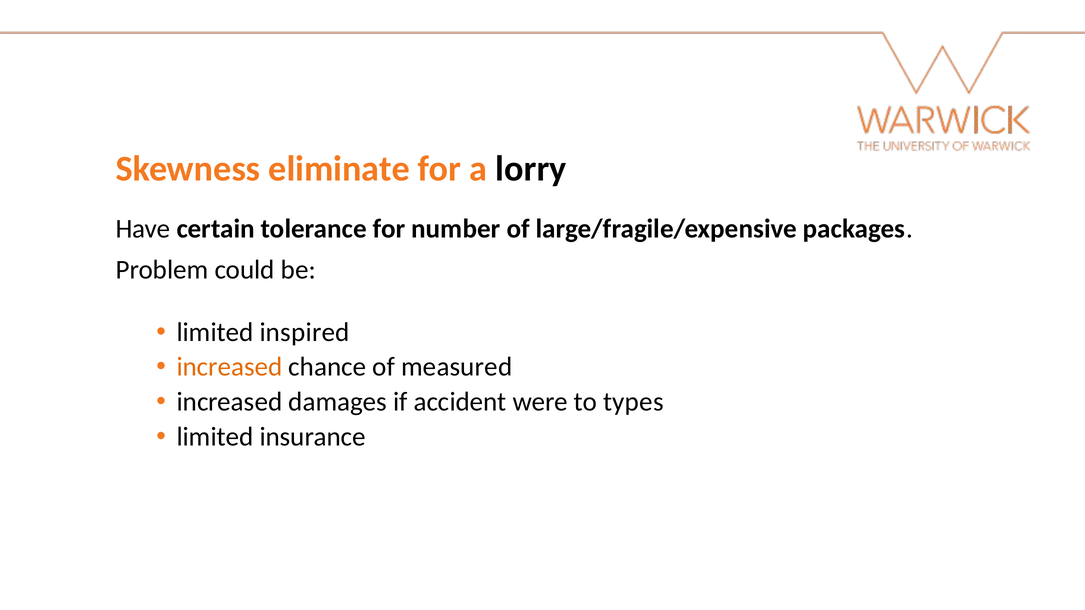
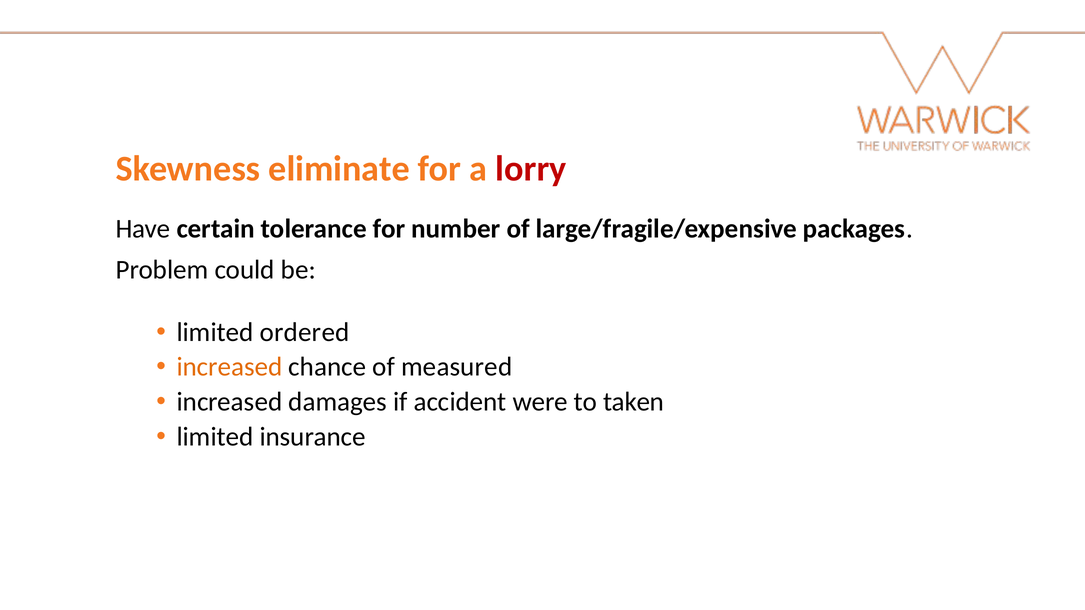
lorry colour: black -> red (531, 169)
inspired: inspired -> ordered (305, 332)
types: types -> taken (634, 402)
